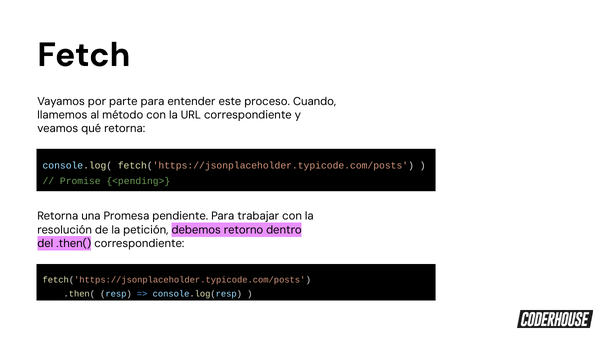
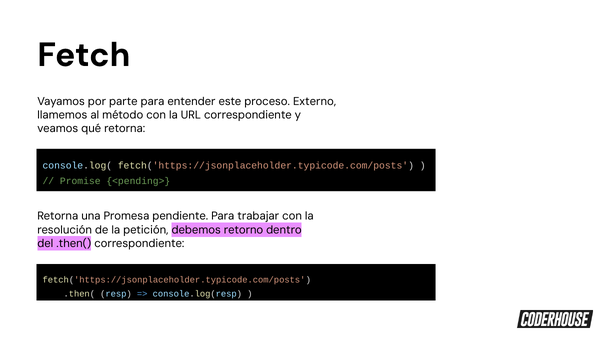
Cuando: Cuando -> Externo (315, 102)
